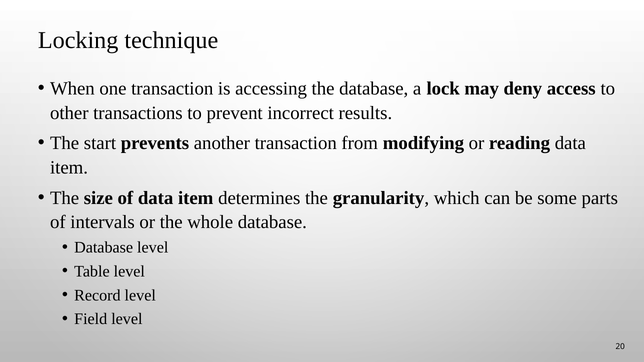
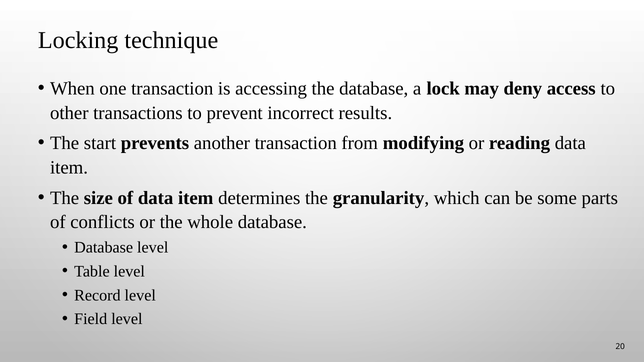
intervals: intervals -> conflicts (103, 222)
